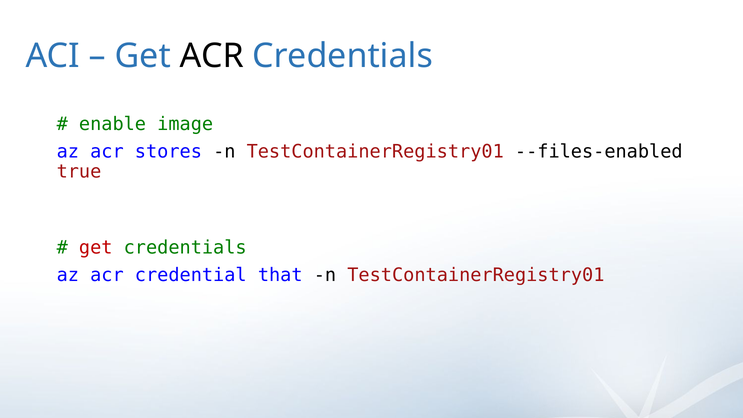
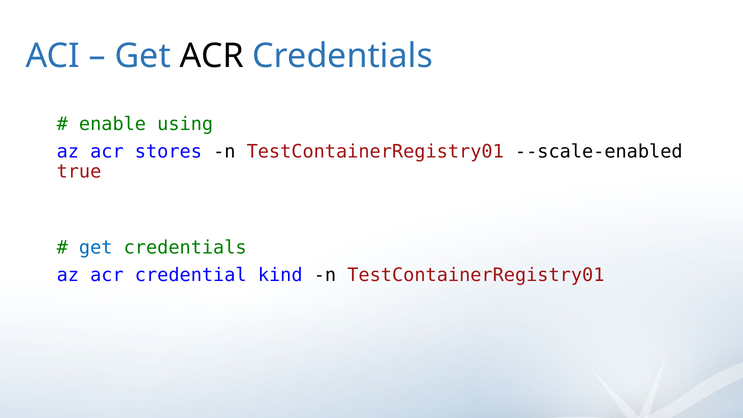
image: image -> using (185, 124)
--files-enabled: --files-enabled -> --scale-enabled (599, 152)
get colour: red -> blue (96, 247)
that: that -> kind (280, 275)
